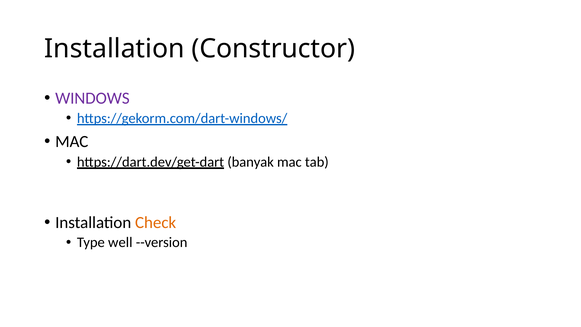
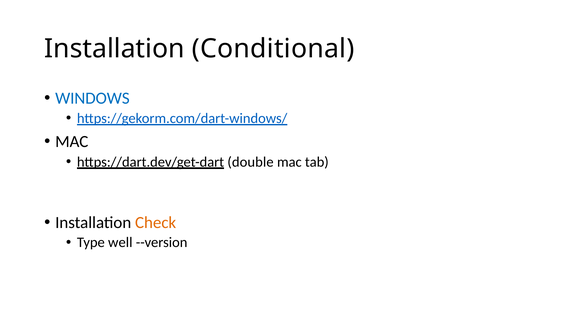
Constructor: Constructor -> Conditional (273, 49)
WINDOWS colour: purple -> blue (92, 98)
banyak: banyak -> double (251, 162)
